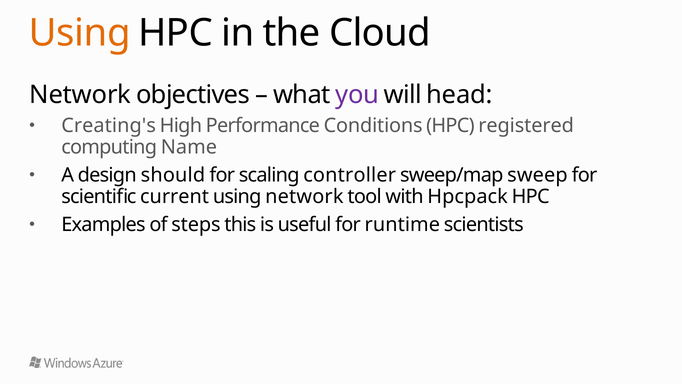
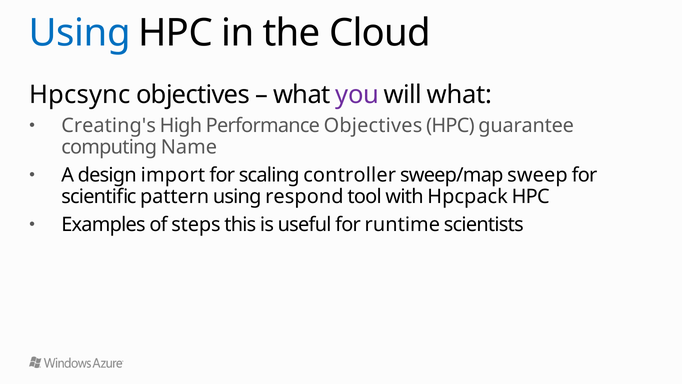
Using colour: orange -> blue (80, 33)
Network: Network -> Hpcsync (80, 95)
will head: head -> what (460, 95)
Performance Conditions: Conditions -> Objectives (373, 126)
registered: registered -> guarantee (526, 126)
should: should -> import (173, 175)
current: current -> pattern (175, 197)
using network: network -> respond (304, 197)
